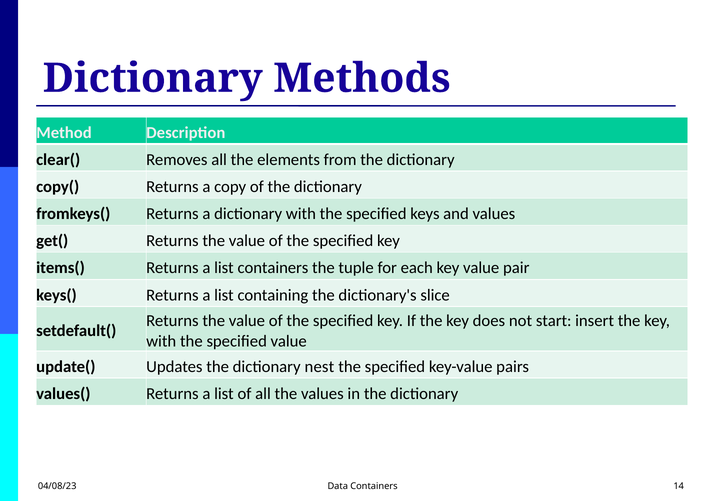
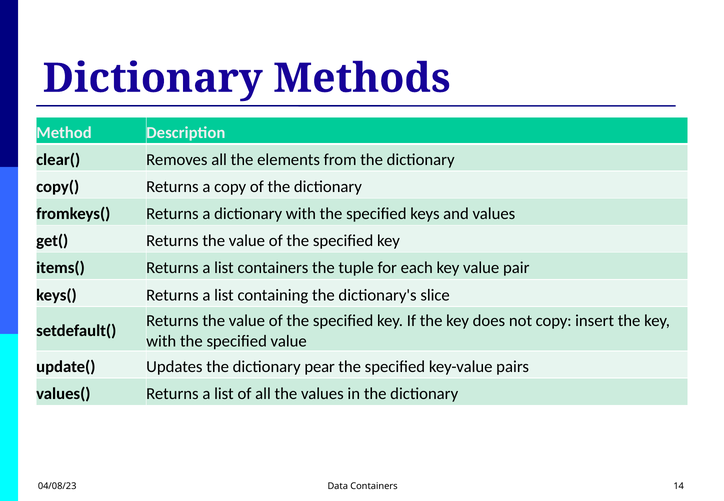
not start: start -> copy (554, 321)
nest: nest -> pear (320, 367)
